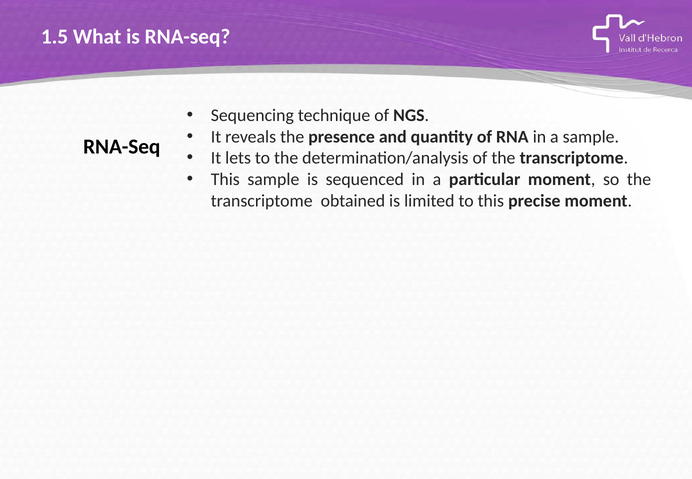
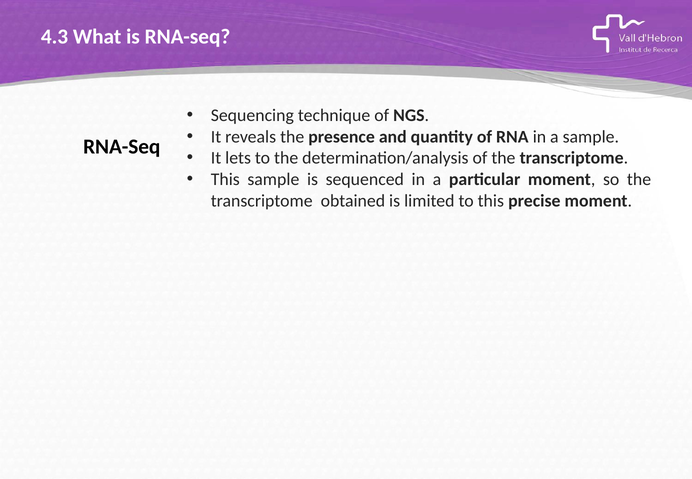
1.5: 1.5 -> 4.3 (54, 37)
